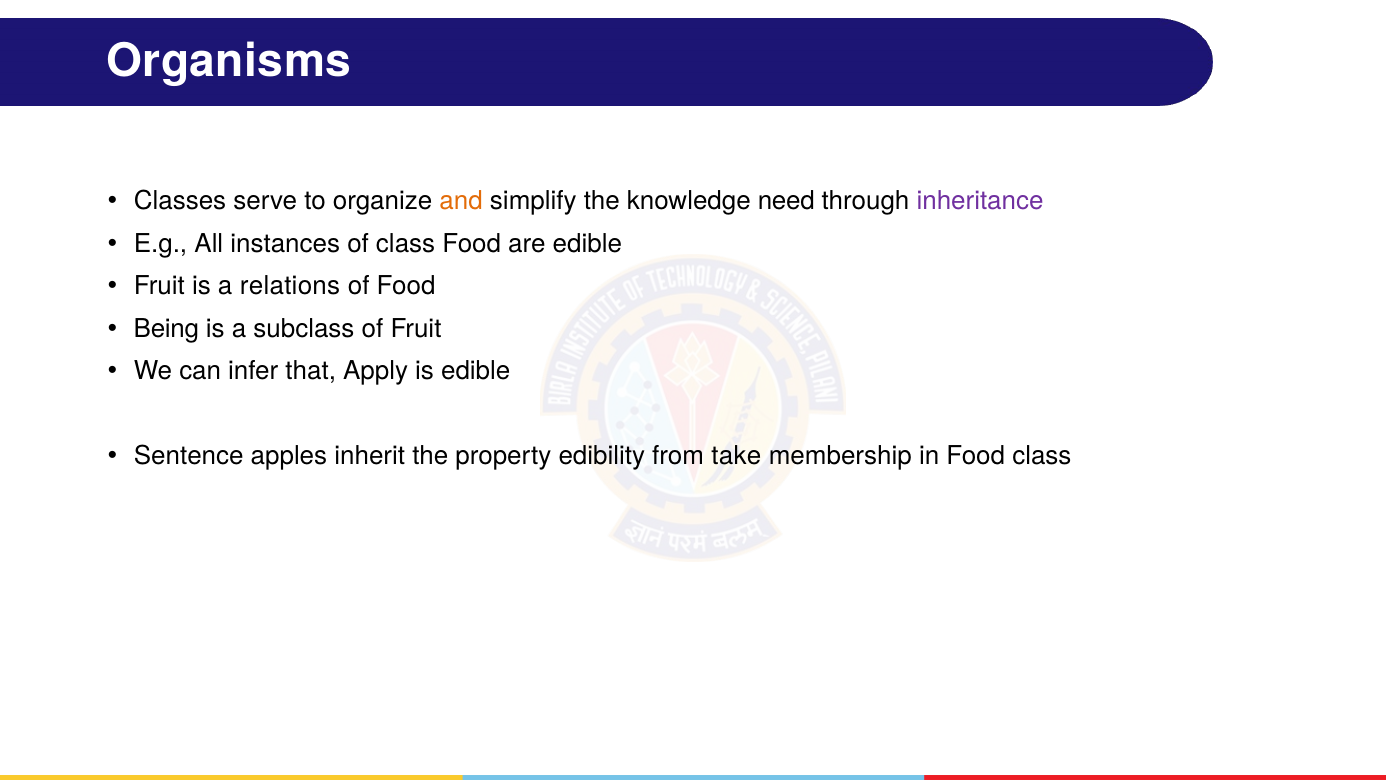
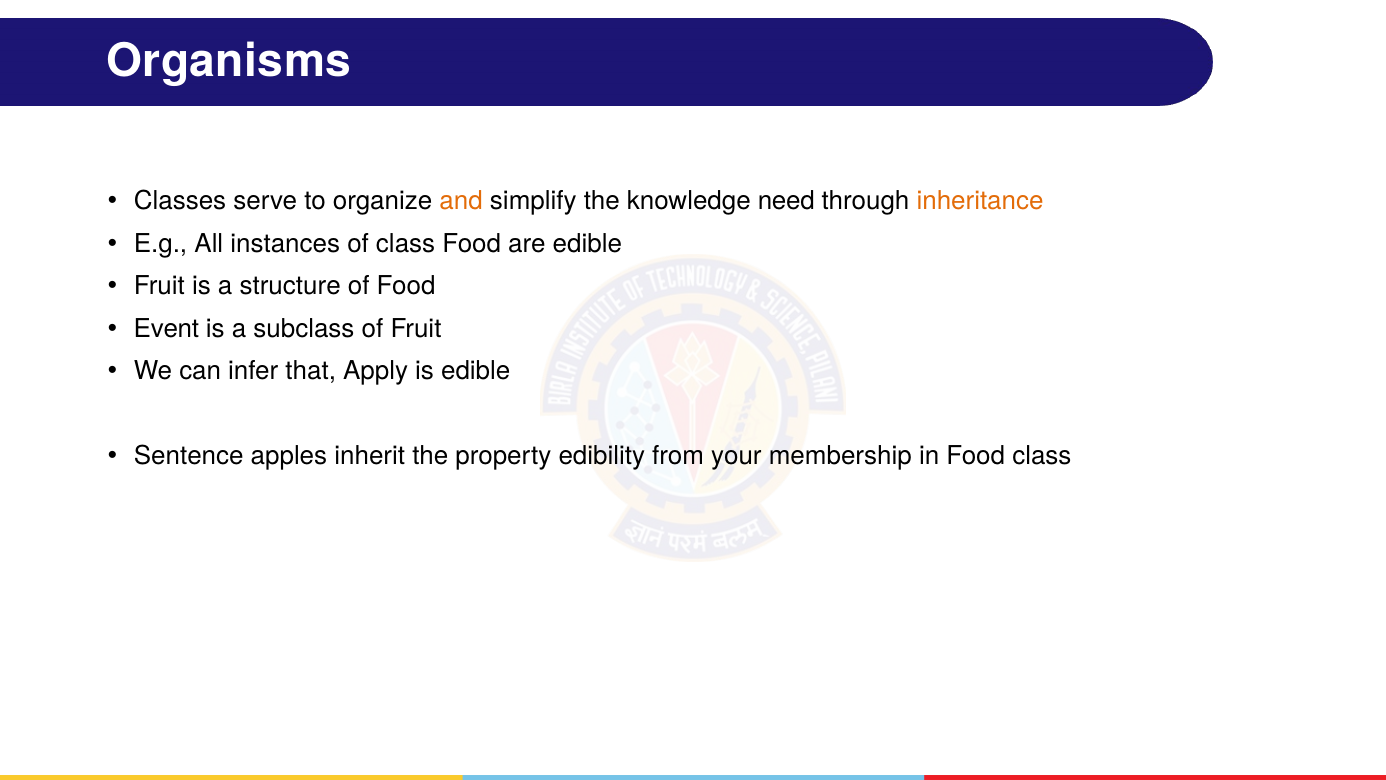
inheritance colour: purple -> orange (980, 201)
relations: relations -> structure (290, 286)
Being: Being -> Event (166, 329)
take: take -> your (736, 456)
